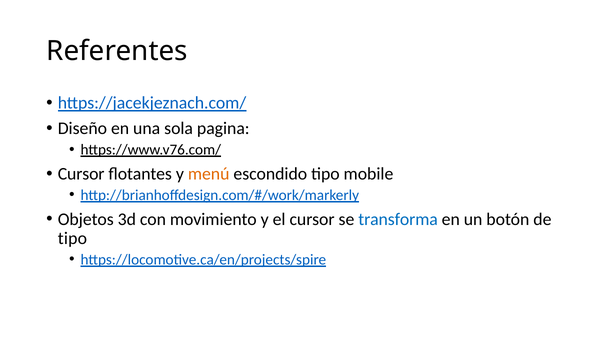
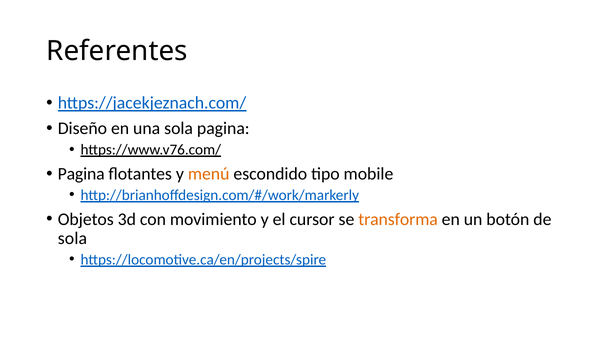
Cursor: Cursor -> Pagina (81, 174)
transforma colour: blue -> orange (398, 219)
tipo: tipo -> sola (72, 238)
